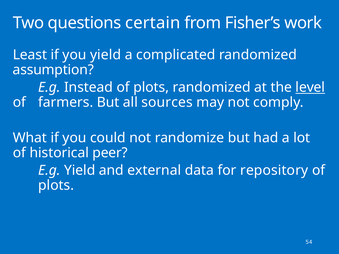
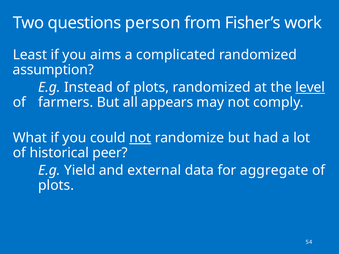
certain: certain -> person (153, 23)
you yield: yield -> aims (106, 55)
sources: sources -> appears (167, 102)
not underline: none -> present (140, 138)
repository: repository -> aggregate (274, 171)
